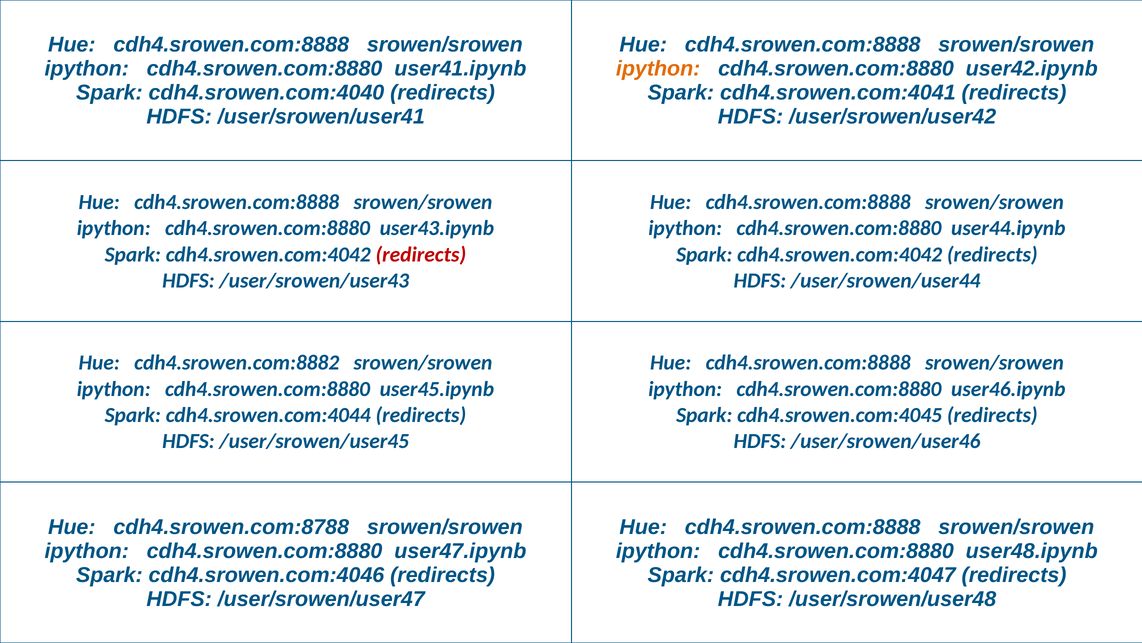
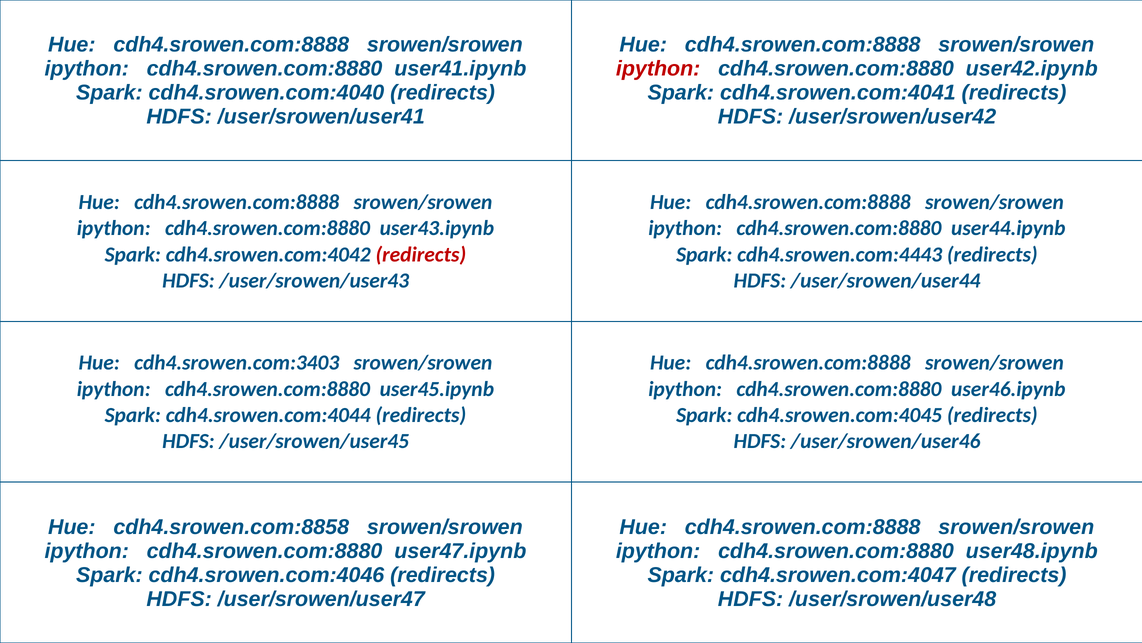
ipython colour: orange -> red (658, 69)
cdh4.srowen.com:4042: cdh4.srowen.com:4042 -> cdh4.srowen.com:4443 (840, 254)
cdh4.srowen.com:8882: cdh4.srowen.com:8882 -> cdh4.srowen.com:3403 (237, 363)
cdh4.srowen.com:8788: cdh4.srowen.com:8788 -> cdh4.srowen.com:8858 (231, 527)
